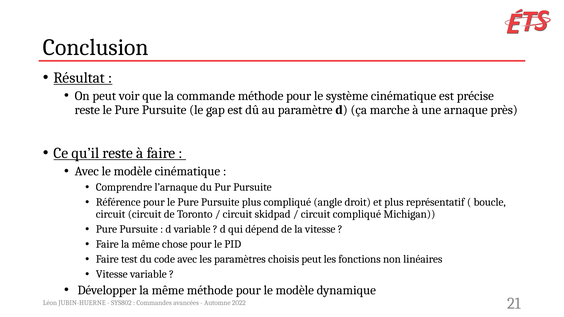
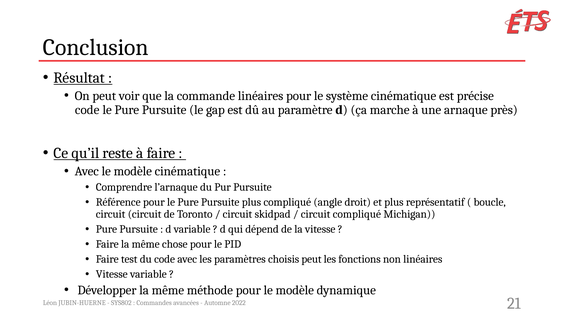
commande méthode: méthode -> linéaires (261, 96)
reste: reste -> code (87, 110)
